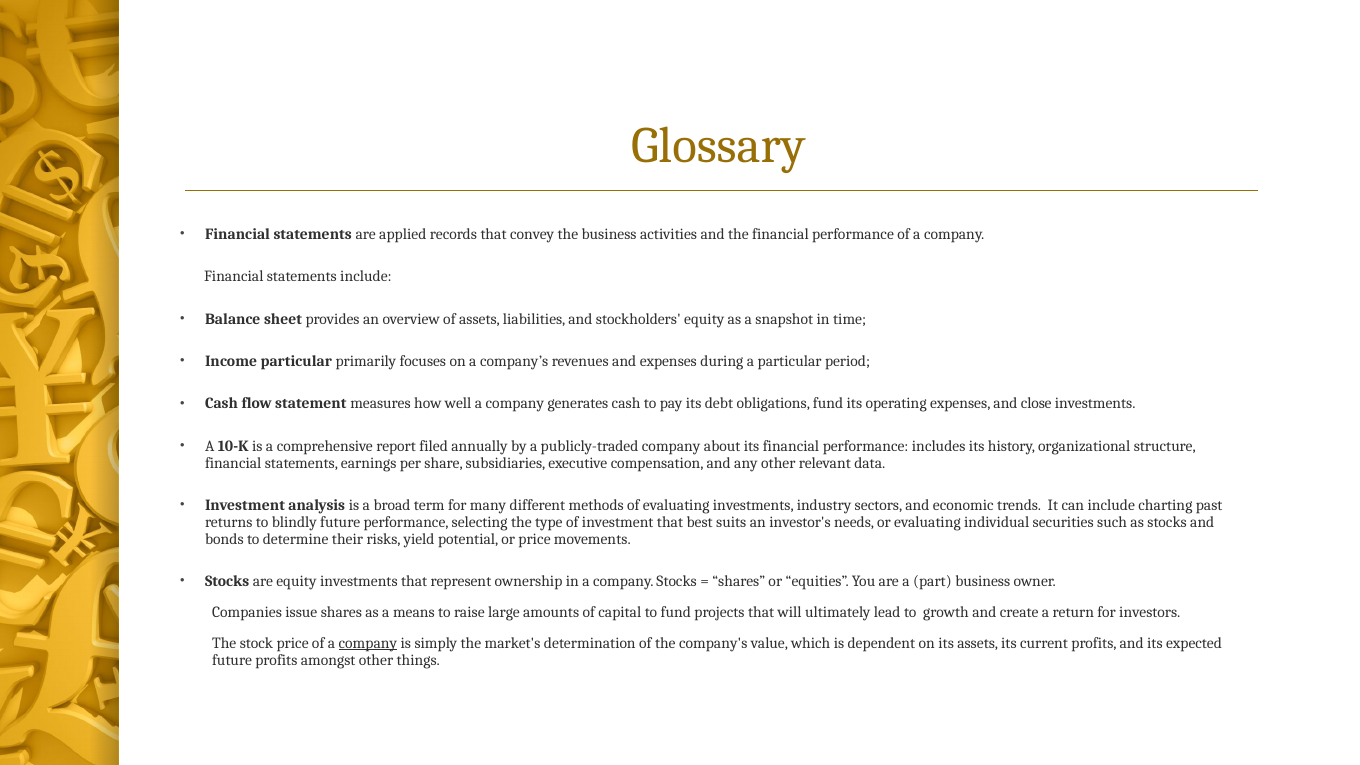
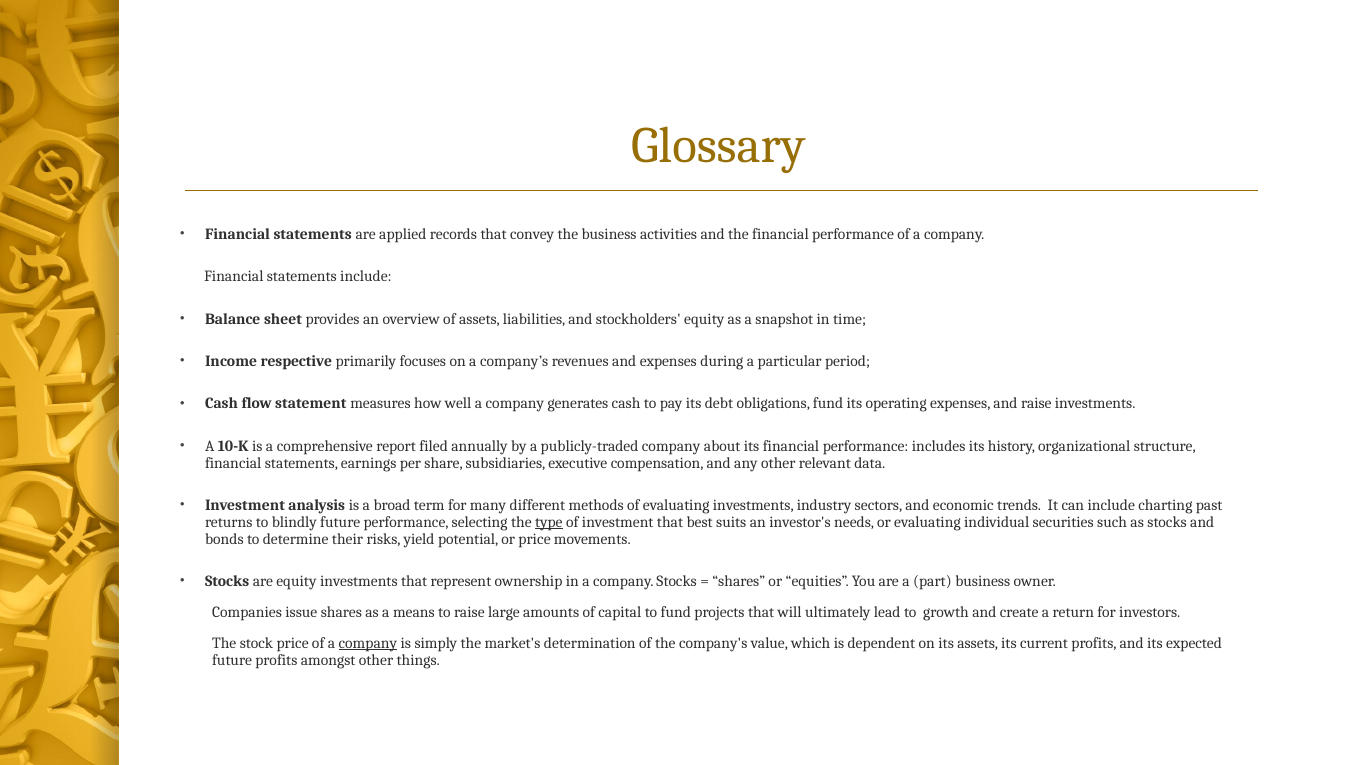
Income particular: particular -> respective (296, 362)
and close: close -> raise (1036, 404)
type underline: none -> present (549, 522)
